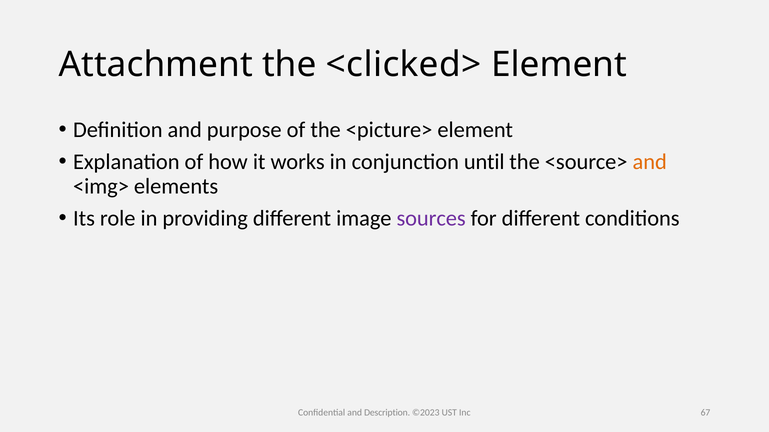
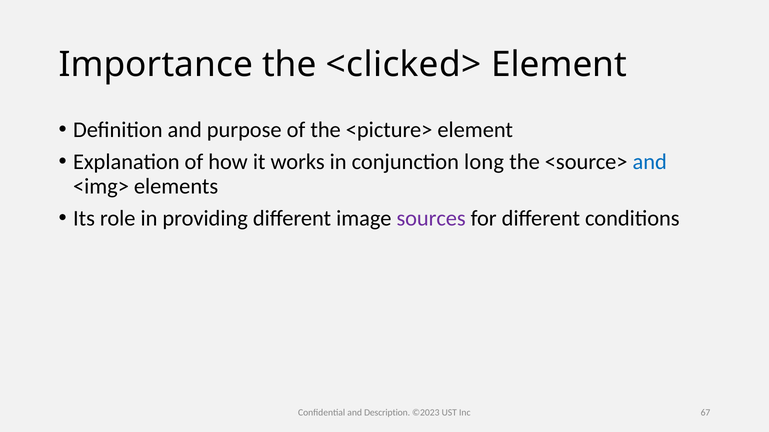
Attachment: Attachment -> Importance (156, 65)
until: until -> long (484, 162)
and colour: orange -> blue (650, 162)
